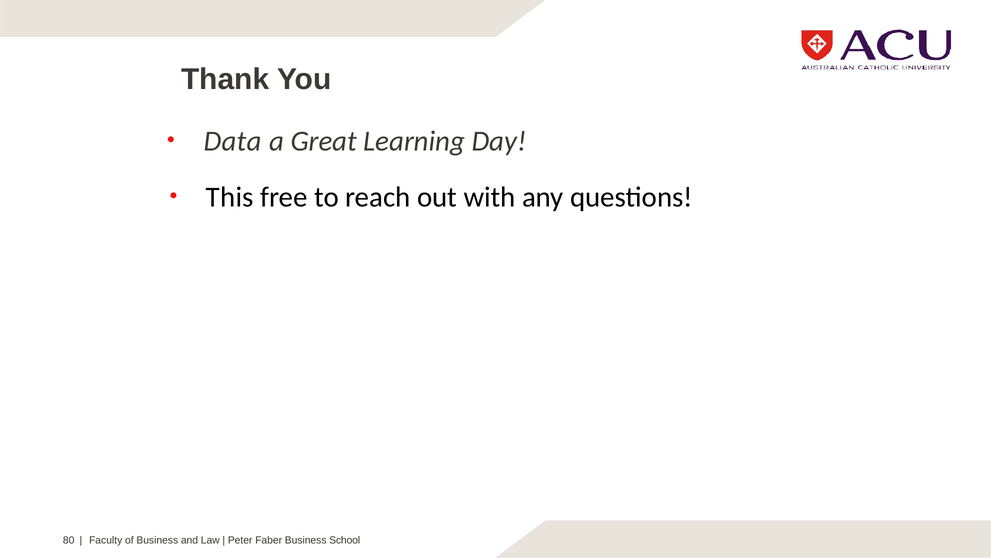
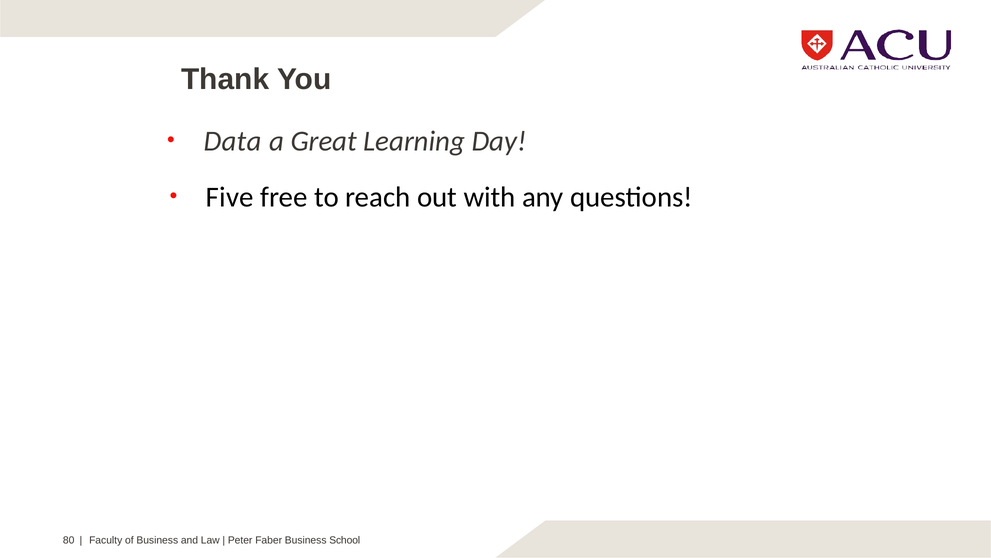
This: This -> Five (230, 197)
